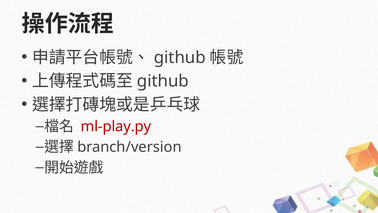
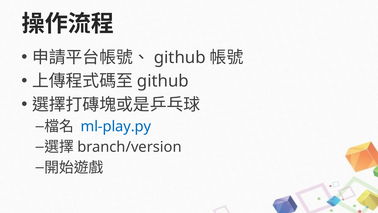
ml-play.py colour: red -> blue (116, 126)
